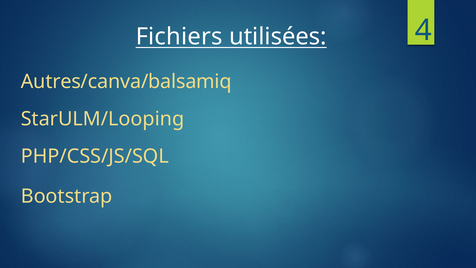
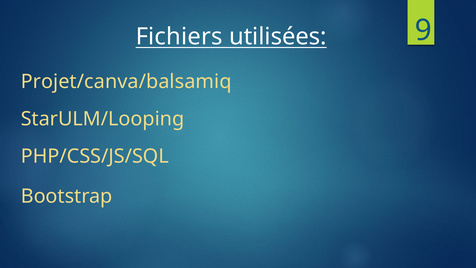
4: 4 -> 9 (423, 30)
Autres/canva/balsamiq: Autres/canva/balsamiq -> Projet/canva/balsamiq (126, 81)
